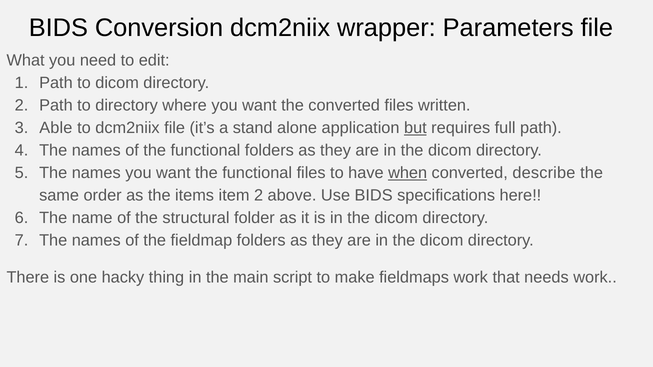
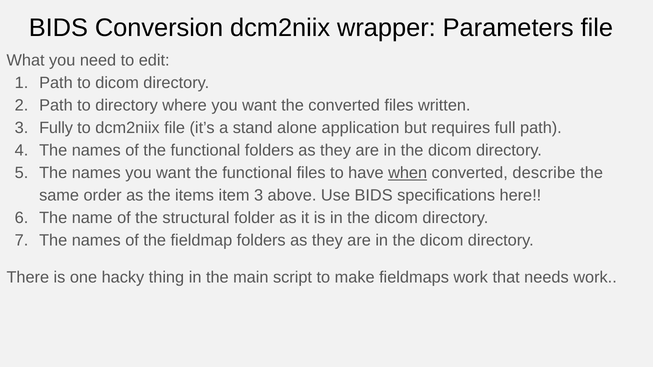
Able: Able -> Fully (56, 128)
but underline: present -> none (415, 128)
item 2: 2 -> 3 (259, 196)
